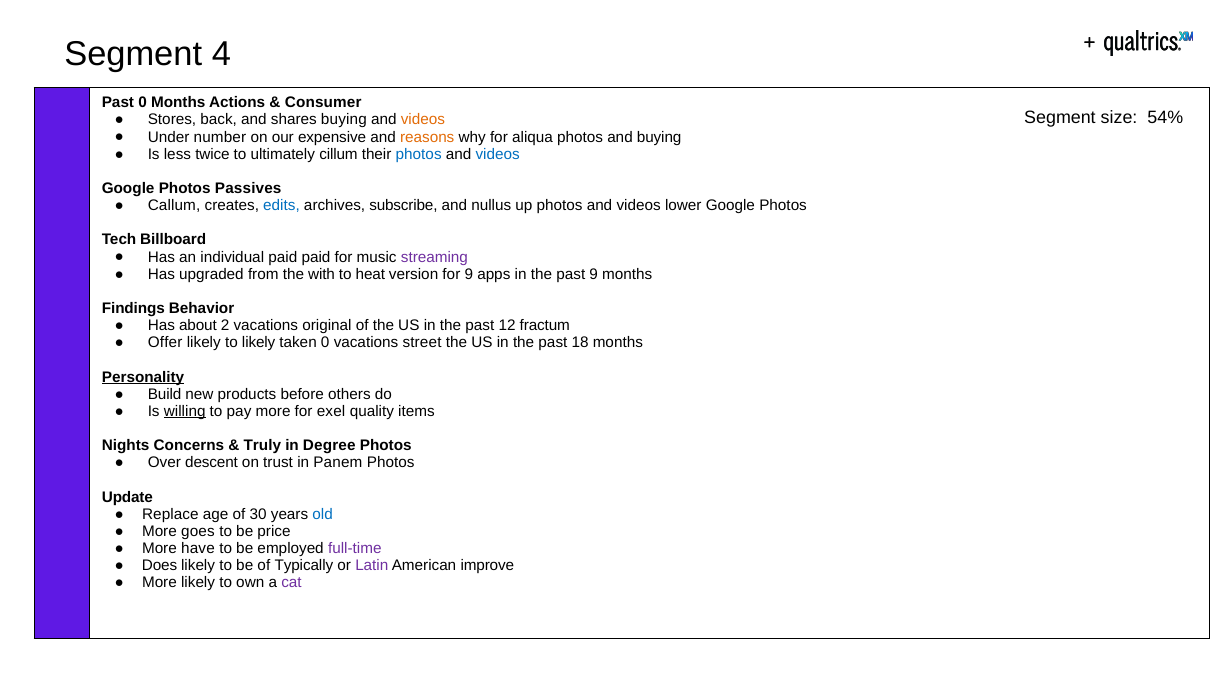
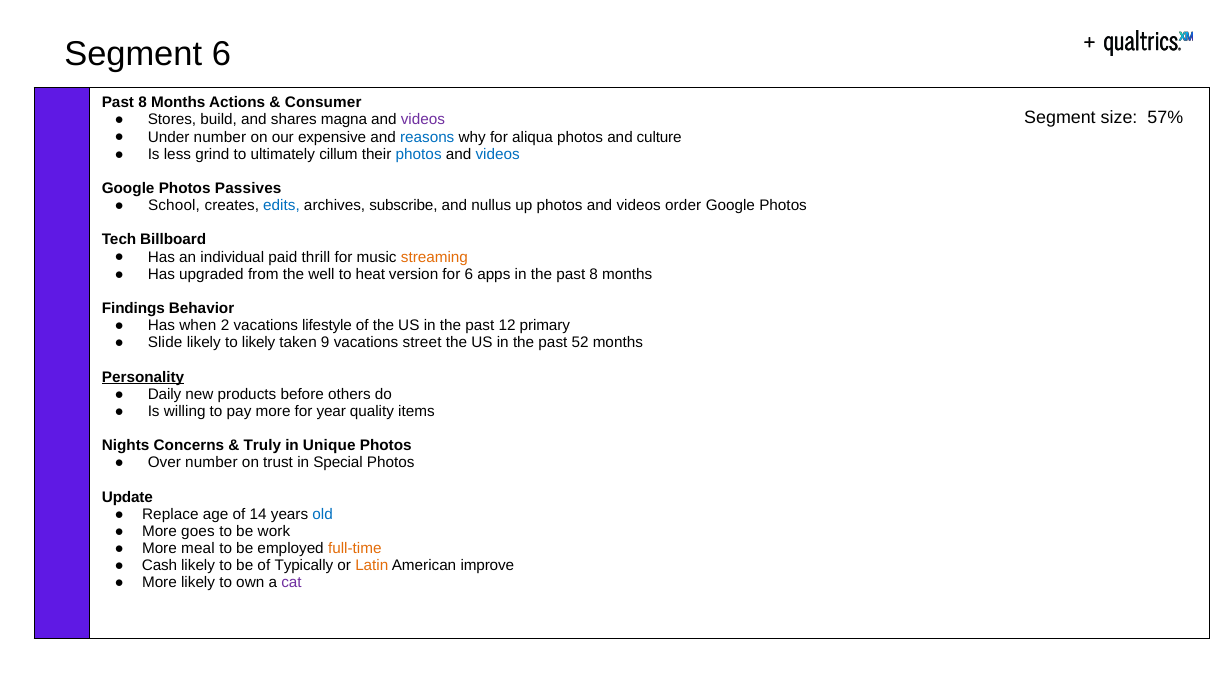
Segment 4: 4 -> 6 (221, 54)
0: 0 -> 8 (143, 103)
54%: 54% -> 57% (1165, 117)
back: back -> build (219, 120)
shares buying: buying -> magna (344, 120)
videos colour: orange -> purple (423, 120)
reasons colour: orange -> blue (427, 137)
and buying: buying -> culture (659, 137)
twice: twice -> grind (212, 154)
Callum: Callum -> School (174, 206)
lower: lower -> order (683, 206)
paid paid: paid -> thrill (316, 257)
streaming colour: purple -> orange (434, 257)
with: with -> well (321, 274)
for 9: 9 -> 6 (469, 274)
the past 9: 9 -> 8 (594, 274)
about: about -> when (198, 326)
original: original -> lifestyle (327, 326)
fractum: fractum -> primary (545, 326)
Offer: Offer -> Slide (165, 343)
taken 0: 0 -> 9 (325, 343)
18: 18 -> 52 (580, 343)
Build: Build -> Daily (165, 394)
willing underline: present -> none (185, 411)
exel: exel -> year (331, 411)
Degree: Degree -> Unique (329, 446)
Over descent: descent -> number (211, 463)
Panem: Panem -> Special (338, 463)
30: 30 -> 14 (258, 514)
price: price -> work (274, 531)
have: have -> meal (198, 548)
full-time colour: purple -> orange (355, 548)
Does: Does -> Cash (160, 566)
Latin colour: purple -> orange (372, 566)
